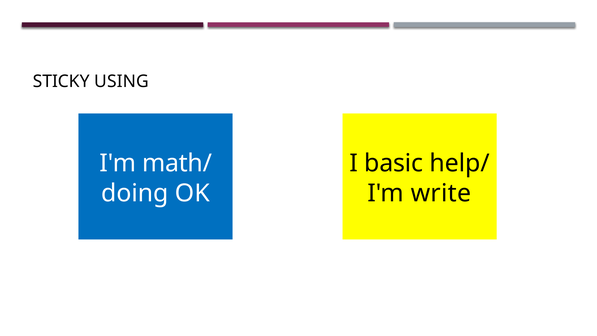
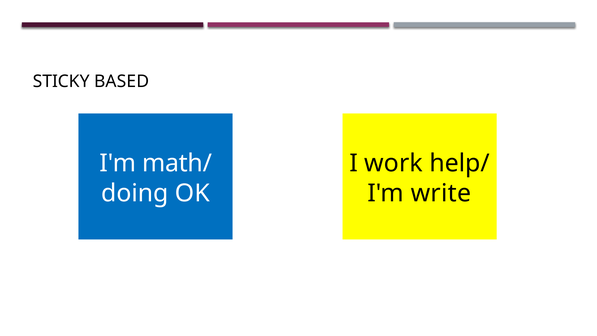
USING: USING -> BASED (122, 81)
basic: basic -> work (394, 163)
